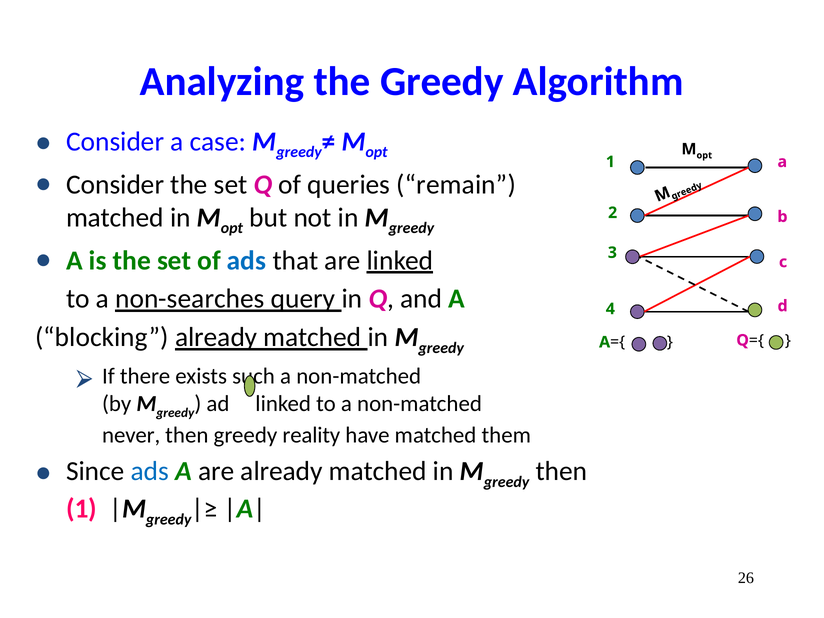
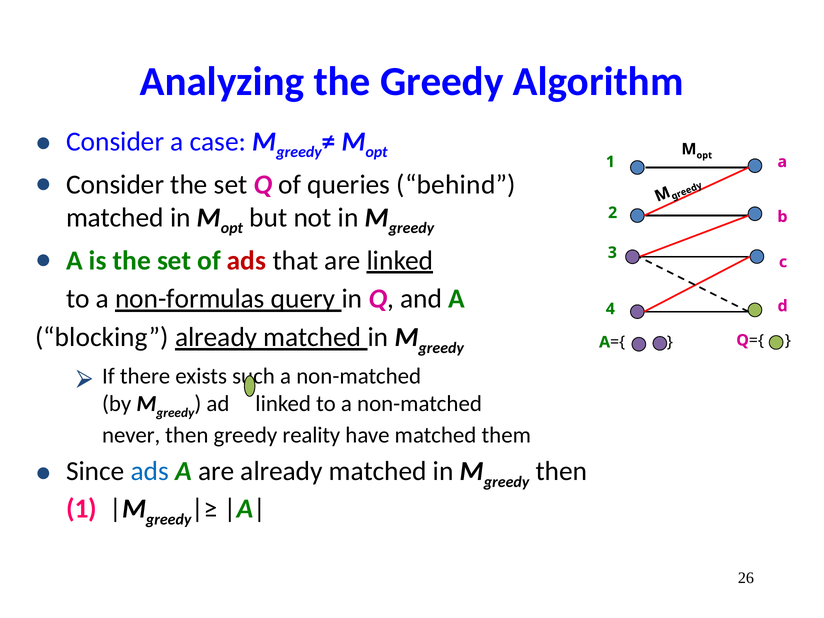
remain: remain -> behind (456, 185)
ads colour: blue -> red (247, 260)
non-searches: non-searches -> non-formulas (190, 299)
